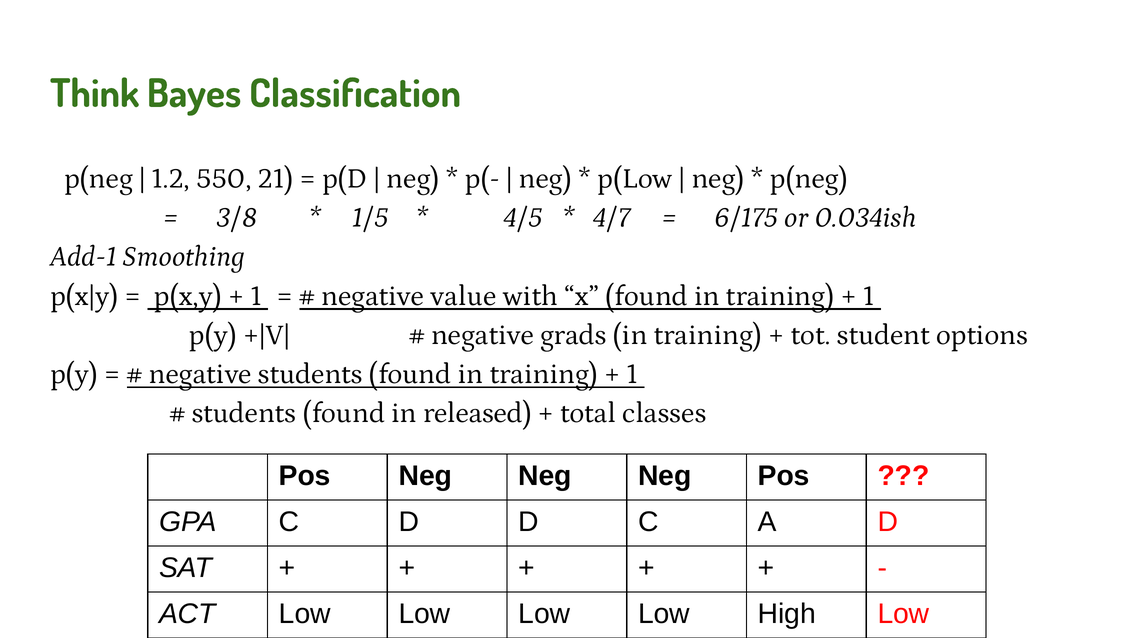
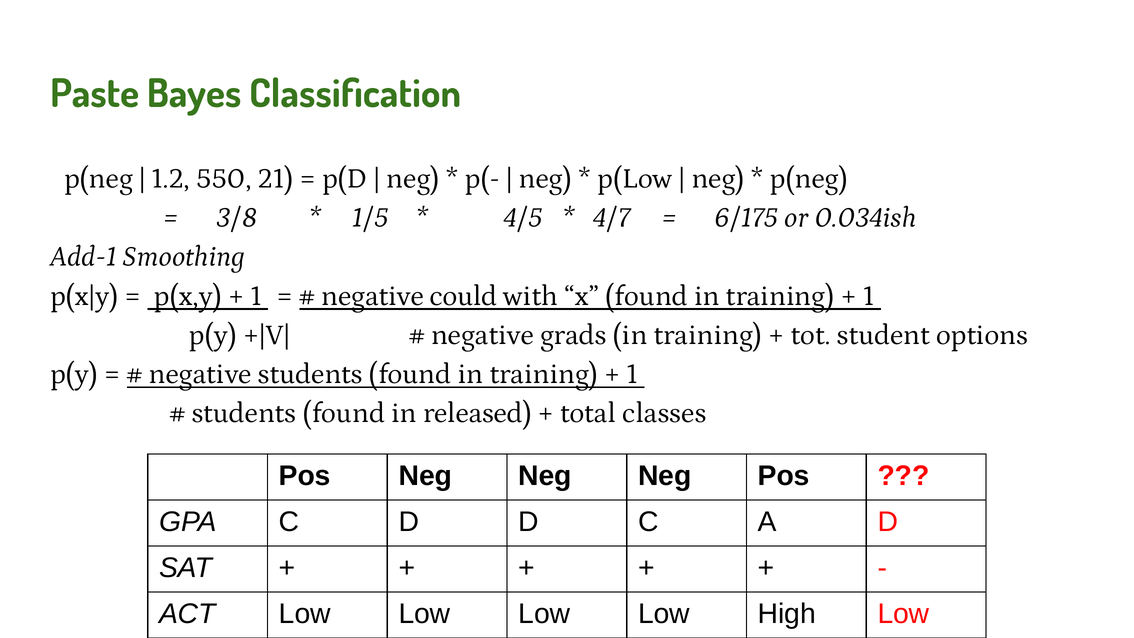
Think: Think -> Paste (95, 94)
value: value -> could (463, 296)
